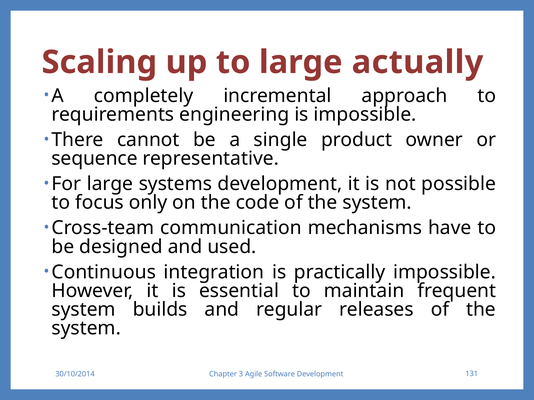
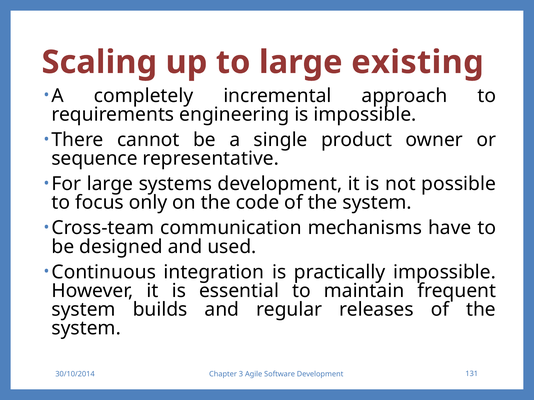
actually: actually -> existing (418, 62)
